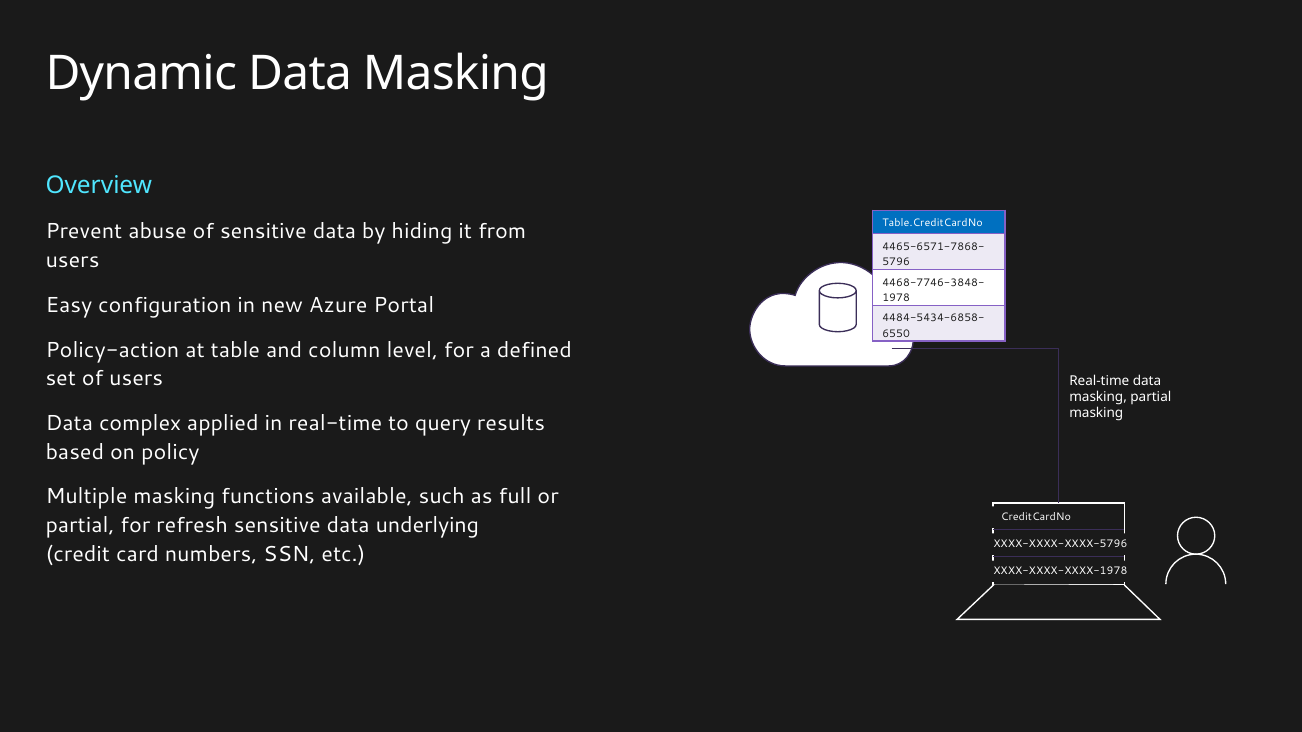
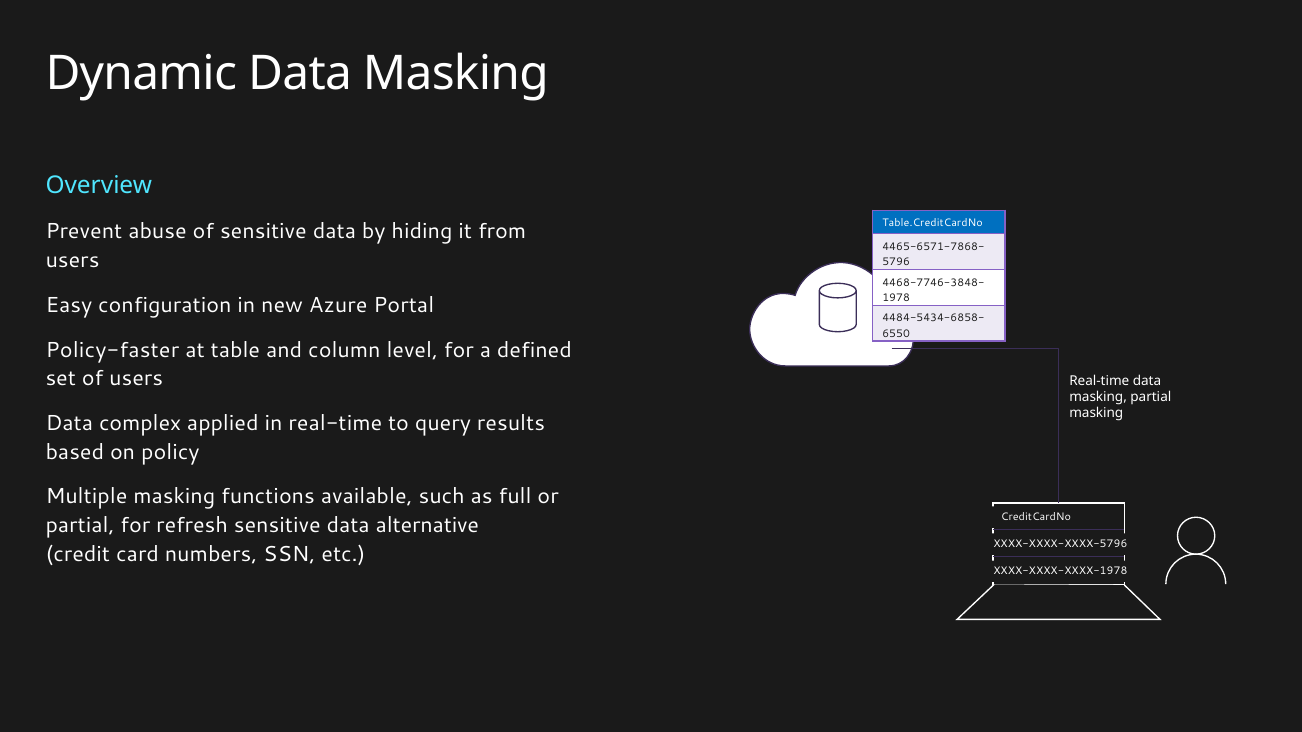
Policy-action: Policy-action -> Policy-faster (112, 350)
underlying: underlying -> alternative (427, 526)
